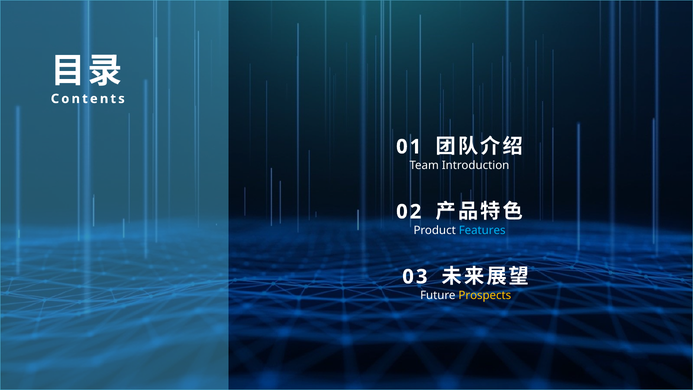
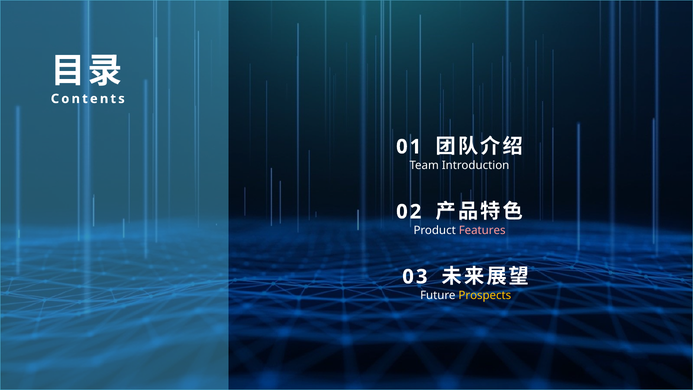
Features colour: light blue -> pink (482, 230)
